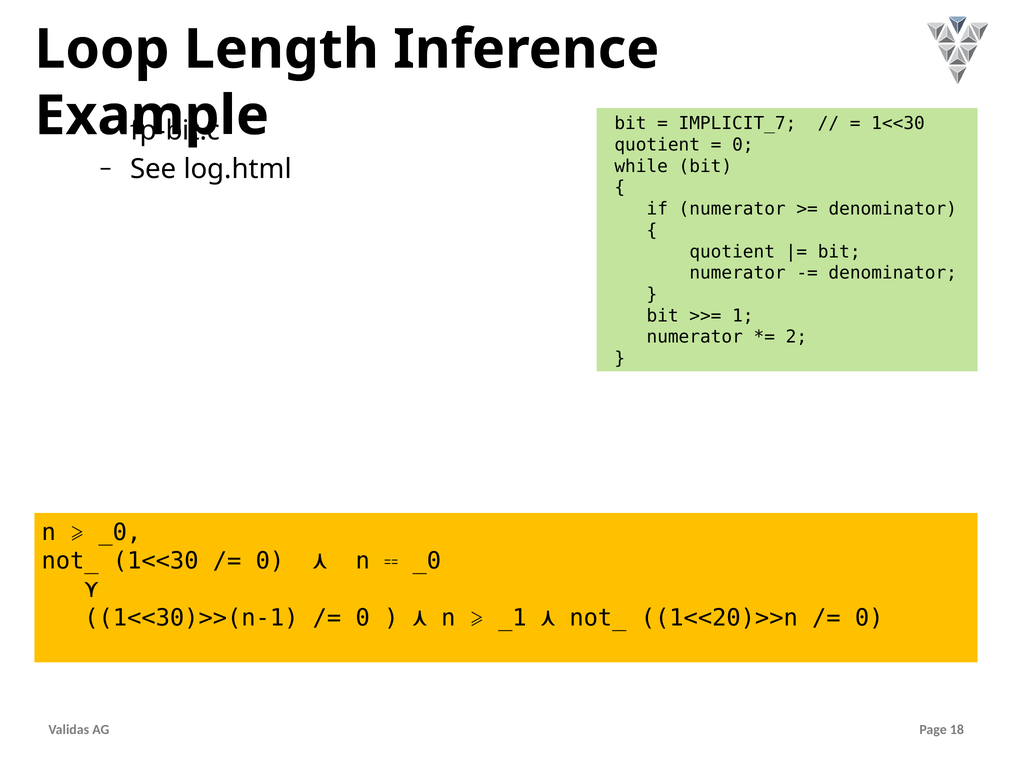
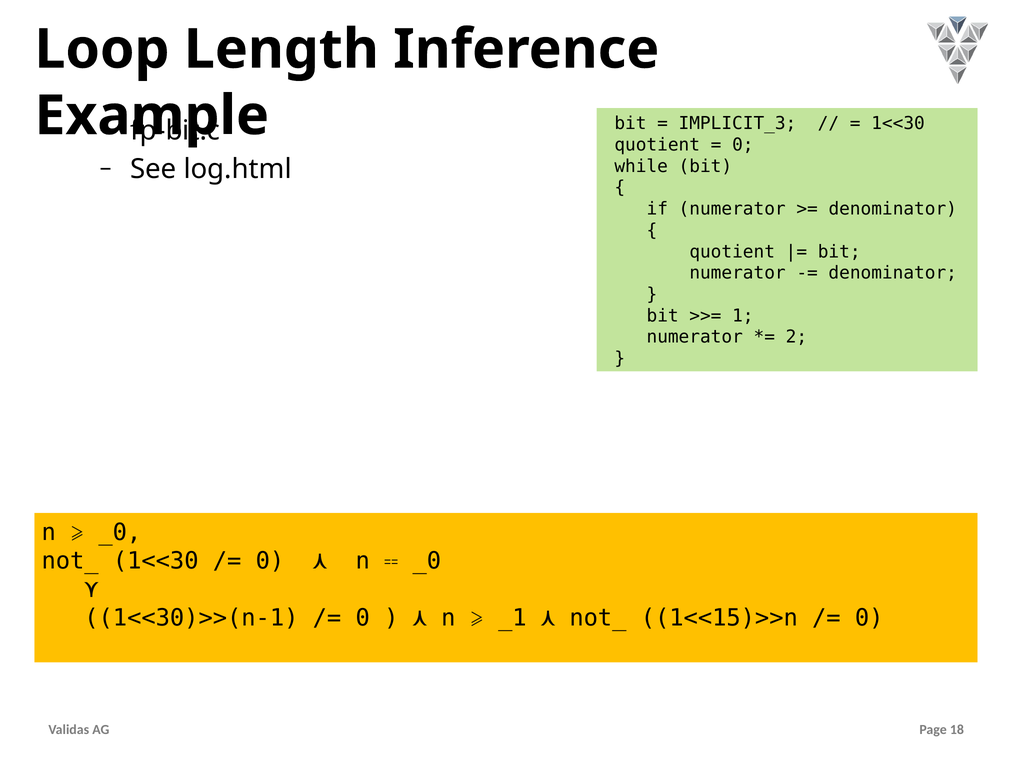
IMPLICIT_7: IMPLICIT_7 -> IMPLICIT_3 (737, 124)
1<<20)>>n: 1<<20)>>n -> 1<<15)>>n (719, 618)
